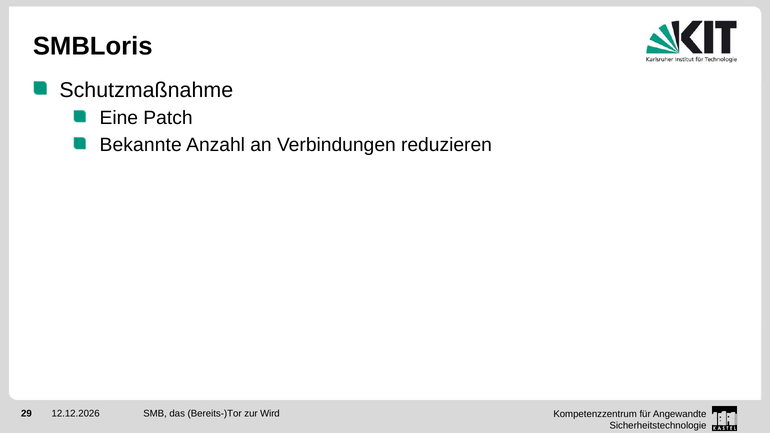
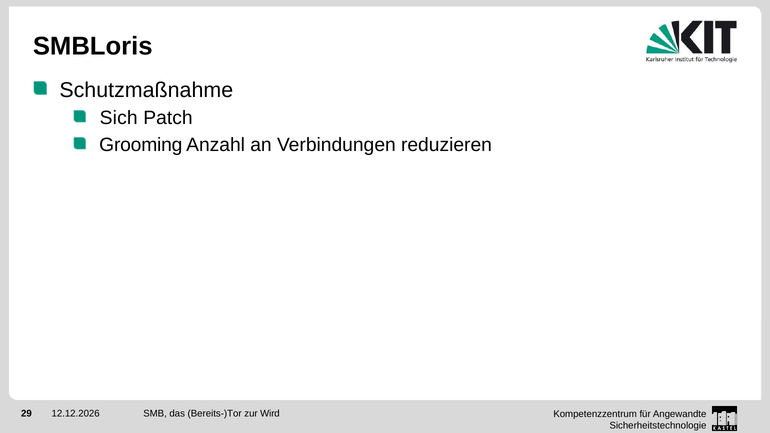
Eine: Eine -> Sich (119, 118)
Bekannte: Bekannte -> Grooming (141, 145)
